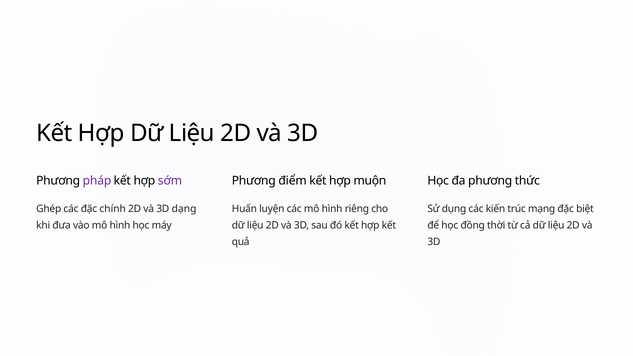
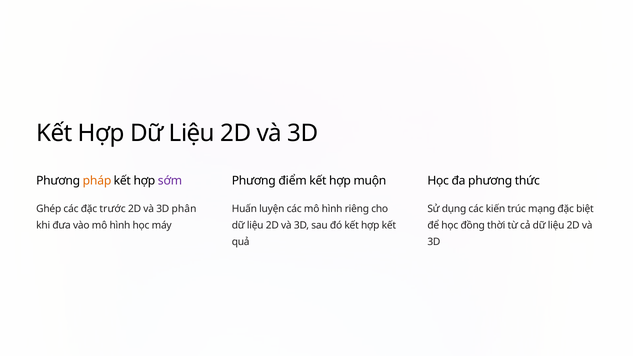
pháp colour: purple -> orange (97, 181)
chính: chính -> trước (113, 209)
dạng: dạng -> phân (184, 209)
